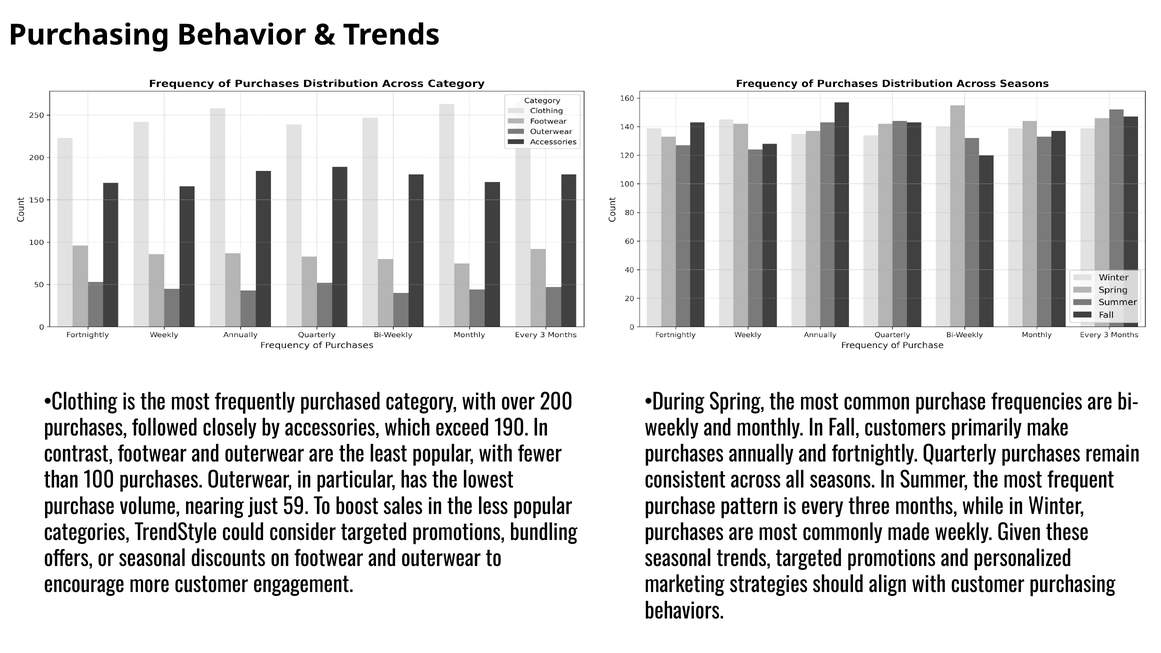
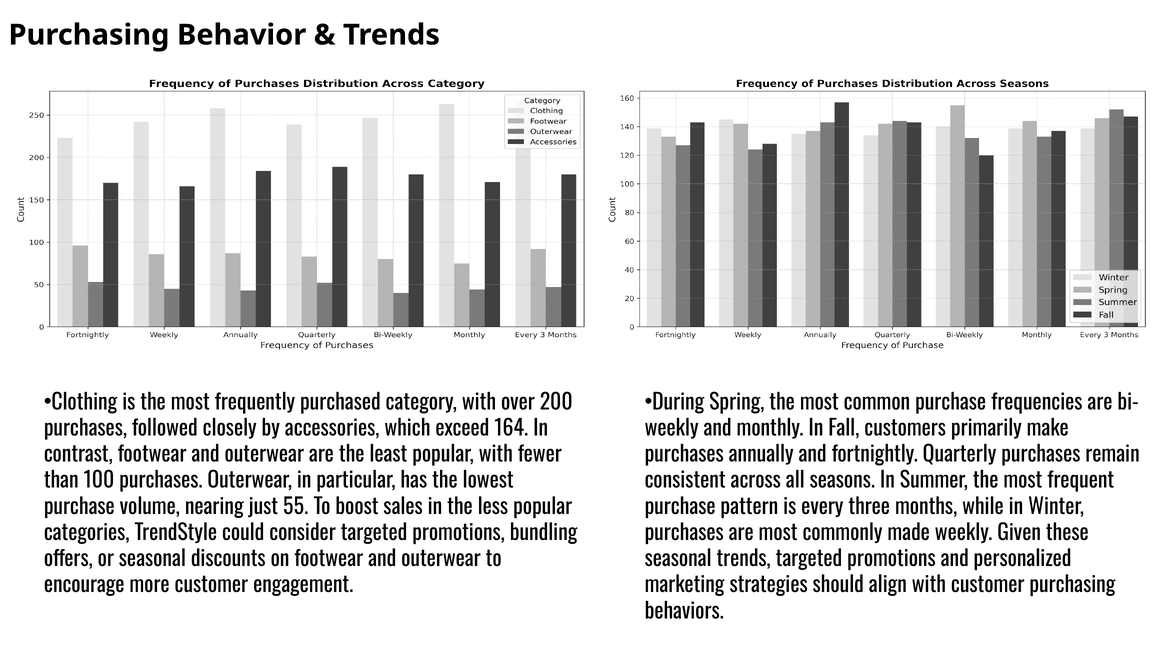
190: 190 -> 164 (511, 429)
59: 59 -> 55 (296, 507)
